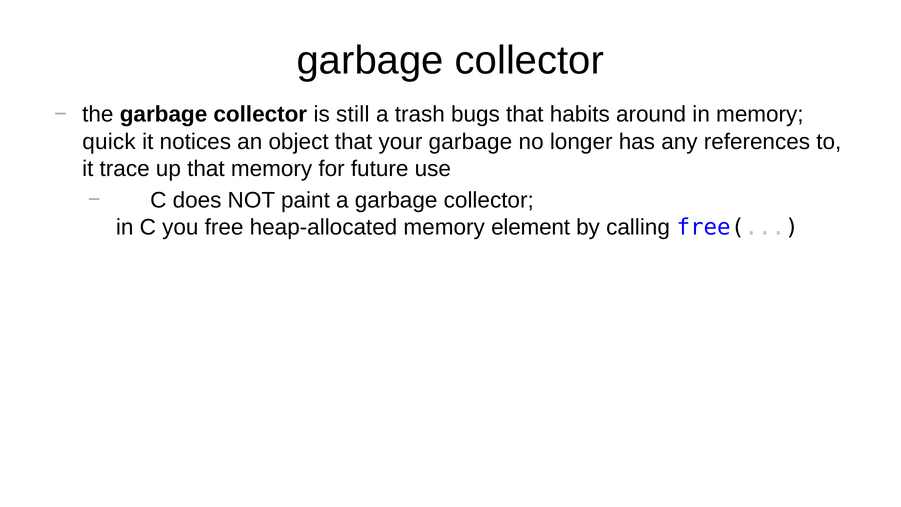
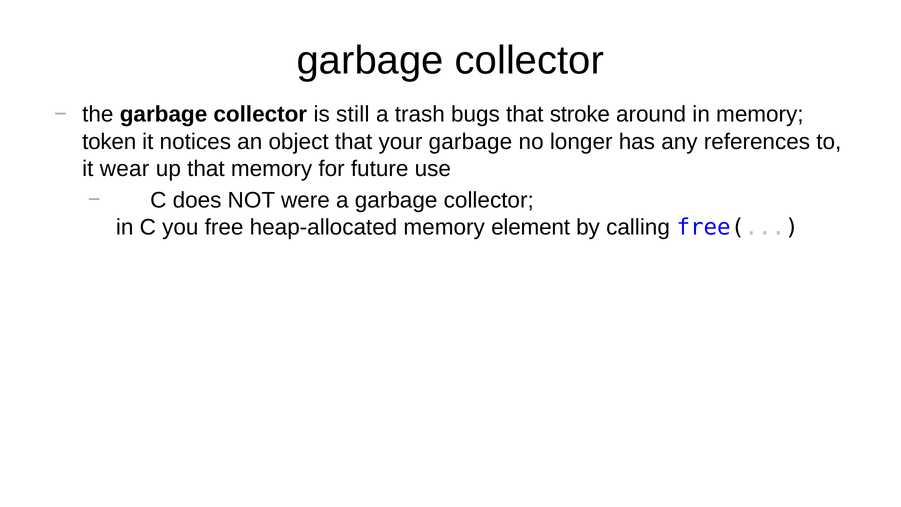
habits: habits -> stroke (580, 115)
quick: quick -> token (109, 142)
trace: trace -> wear (125, 169)
paint: paint -> were (305, 200)
